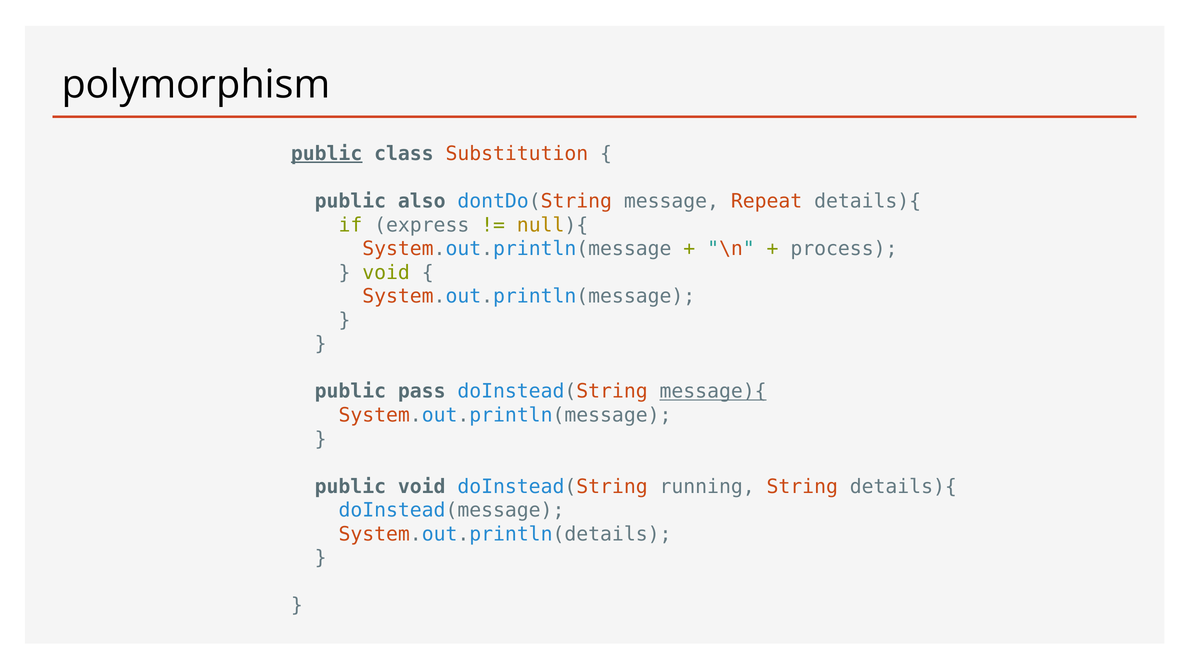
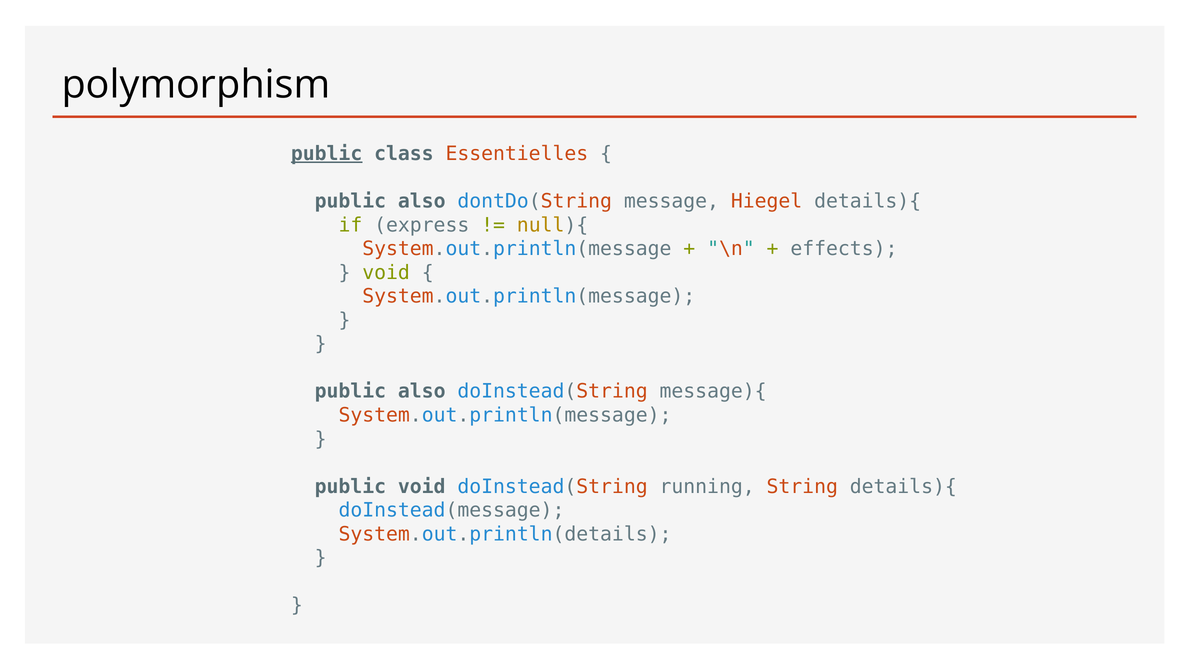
Substitution: Substitution -> Essentielles (517, 154)
Repeat: Repeat -> Hiegel (767, 201)
process: process -> effects (844, 249)
pass: pass -> also (422, 391)
message){ underline: present -> none (713, 391)
